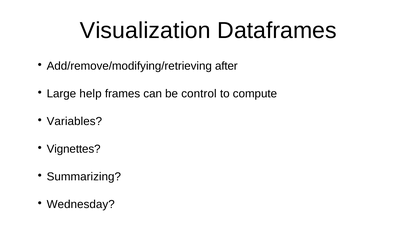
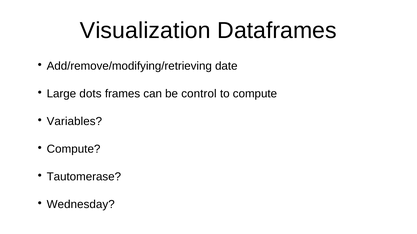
after: after -> date (226, 66)
help: help -> dots (90, 94)
Vignettes: Vignettes -> Compute (74, 150)
Summarizing: Summarizing -> Tautomerase (84, 177)
